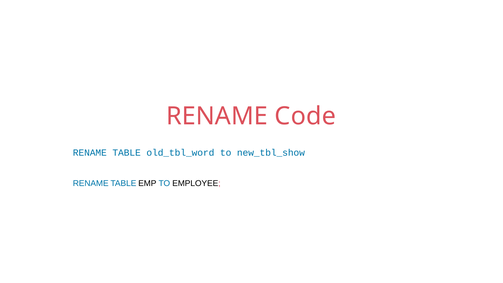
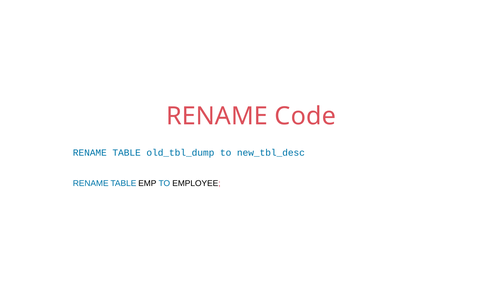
old_tbl_word: old_tbl_word -> old_tbl_dump (180, 153)
new_tbl_show: new_tbl_show -> new_tbl_desc (271, 153)
